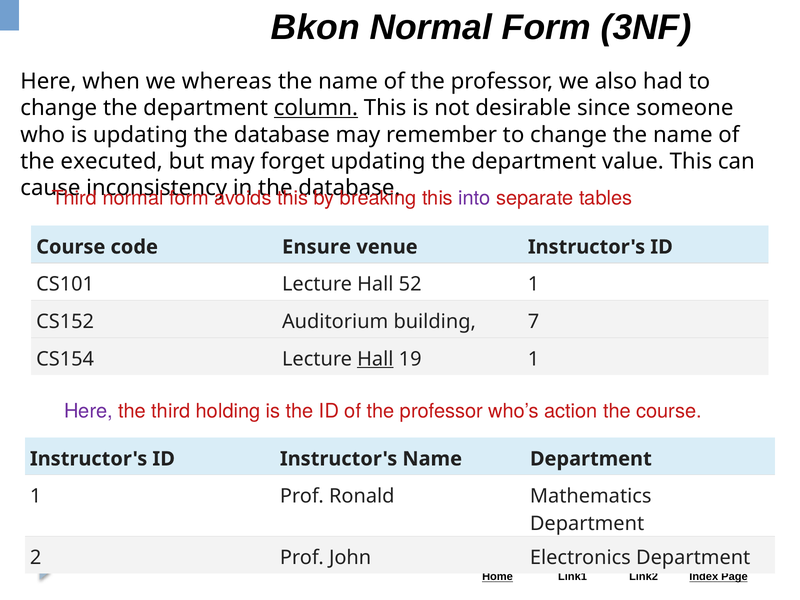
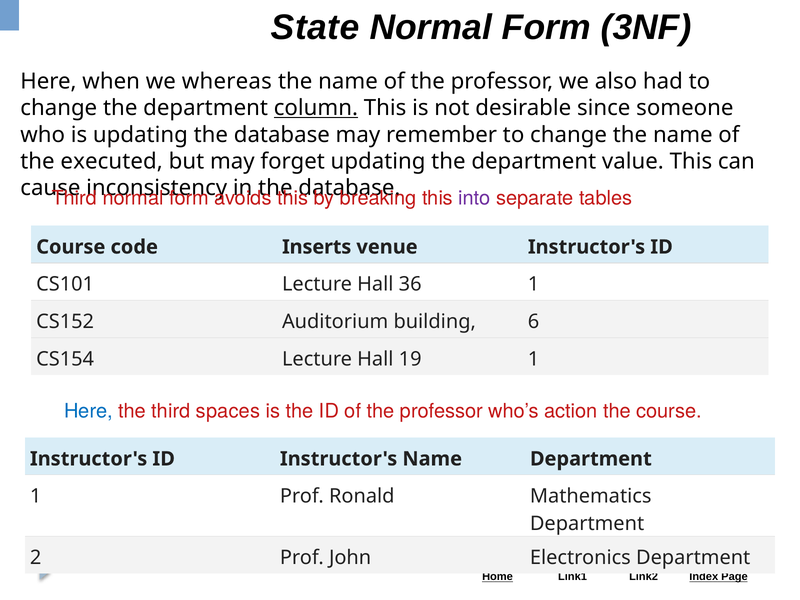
Bkon: Bkon -> State (315, 28)
Ensure: Ensure -> Inserts (317, 247)
52: 52 -> 36 (410, 284)
7: 7 -> 6 (534, 322)
Hall underline: present -> none (375, 359)
Here colour: purple -> blue (88, 411)
holding: holding -> spaces (228, 411)
